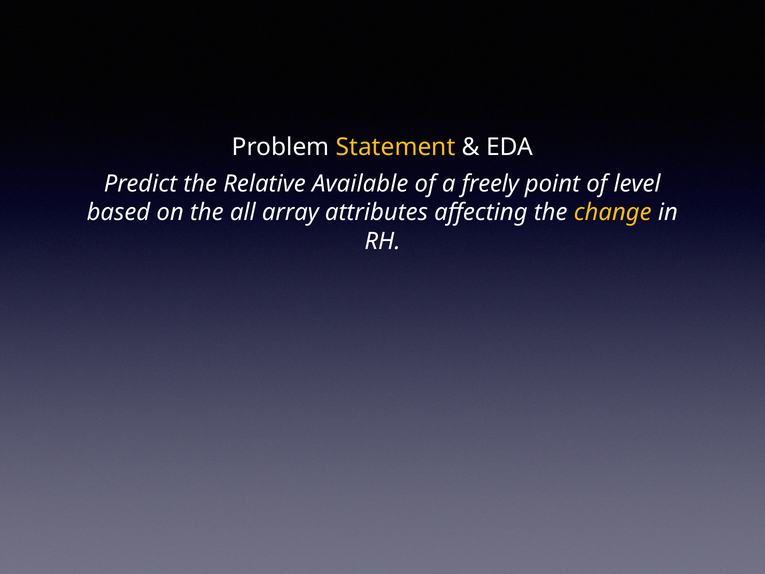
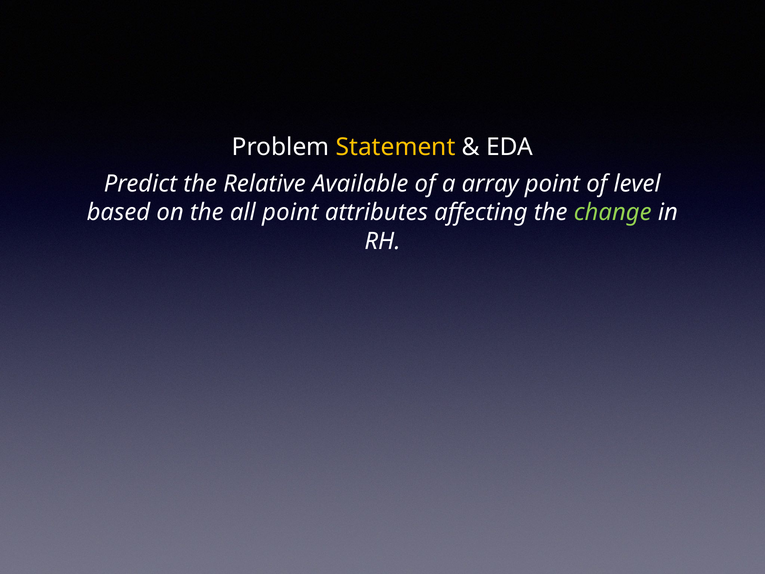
freely: freely -> array (490, 184)
all array: array -> point (290, 212)
change colour: yellow -> light green (613, 212)
